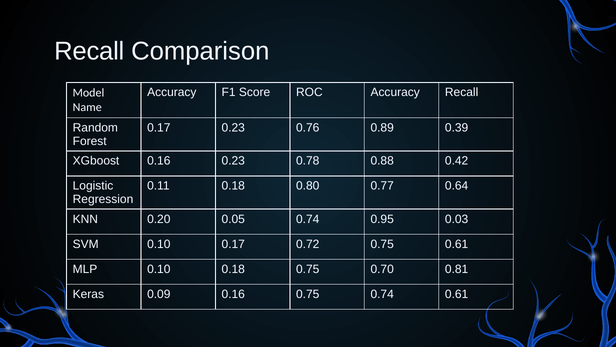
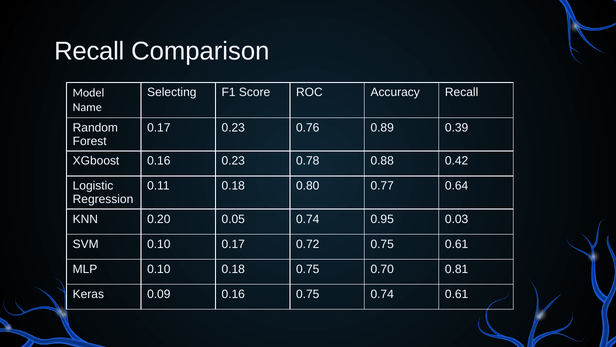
Accuracy: Accuracy -> Selecting (172, 92)
